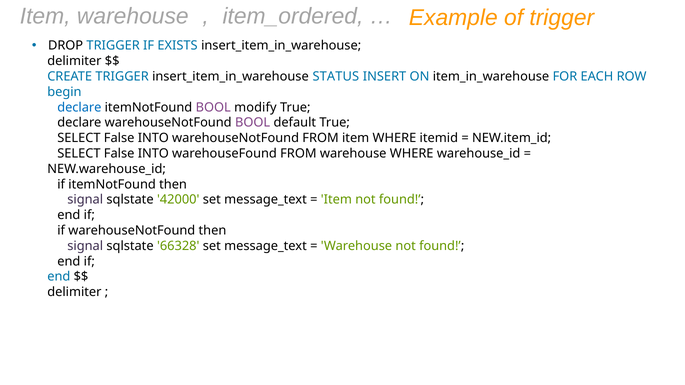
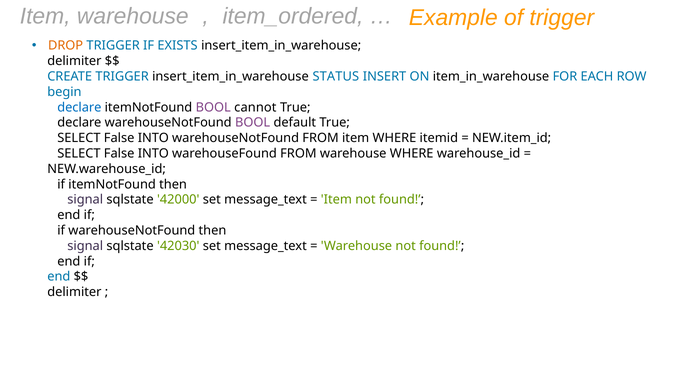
DROP colour: black -> orange (66, 46)
modify: modify -> cannot (255, 107)
66328: 66328 -> 42030 (178, 246)
